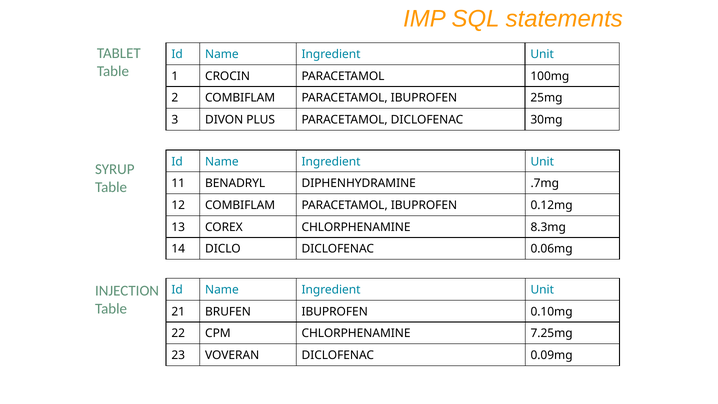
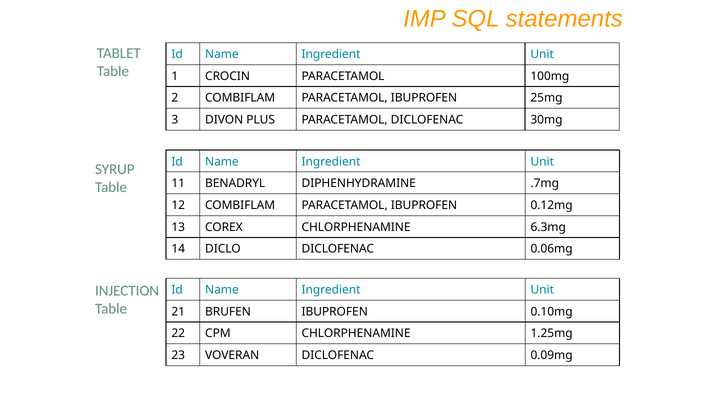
8.3mg: 8.3mg -> 6.3mg (548, 227)
7.25mg: 7.25mg -> 1.25mg (552, 333)
